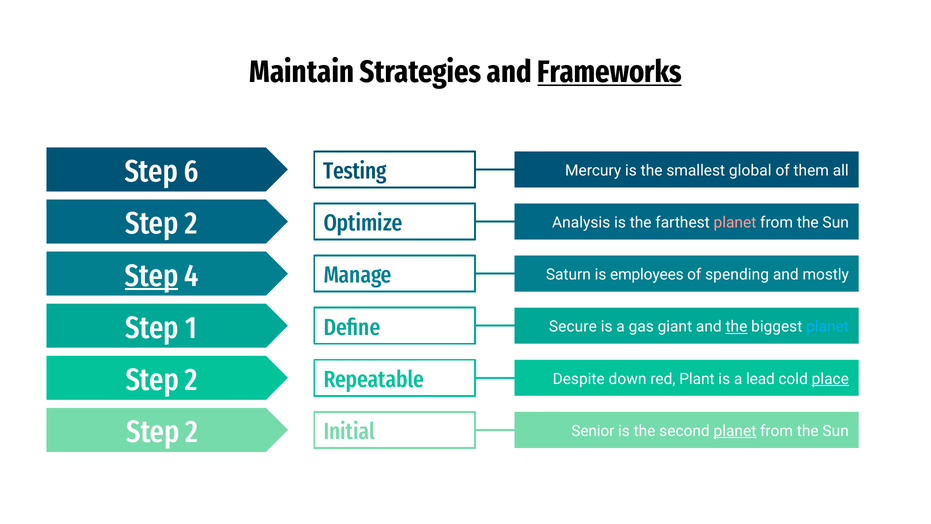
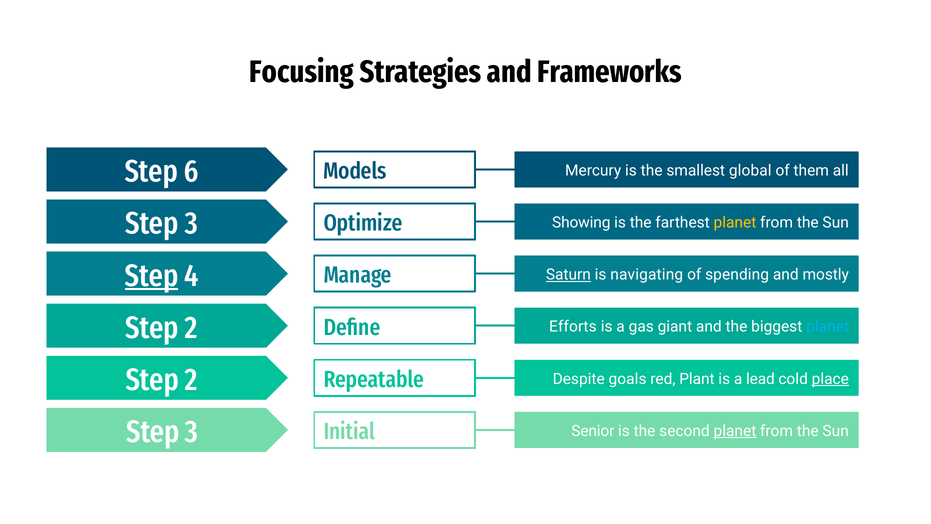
Maintain: Maintain -> Focusing (302, 72)
Frameworks underline: present -> none (610, 72)
Testing: Testing -> Models (355, 171)
2: 2 -> 3 (191, 224)
Analysis: Analysis -> Showing (581, 223)
planet colour: pink -> yellow (735, 223)
Saturn underline: none -> present (568, 275)
employees: employees -> navigating (647, 275)
1: 1 -> 2 (191, 328)
Secure: Secure -> Efforts (573, 327)
the underline: present -> none (736, 327)
down: down -> goals (628, 379)
2: 2 -> 3 (191, 432)
